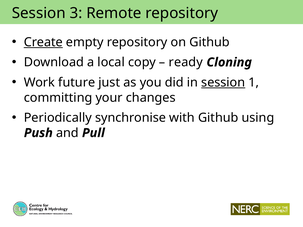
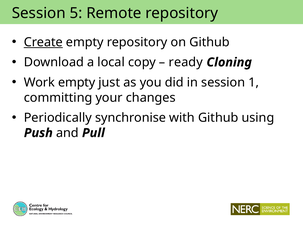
3: 3 -> 5 (76, 13)
Work future: future -> empty (77, 83)
session underline: present -> none (223, 83)
